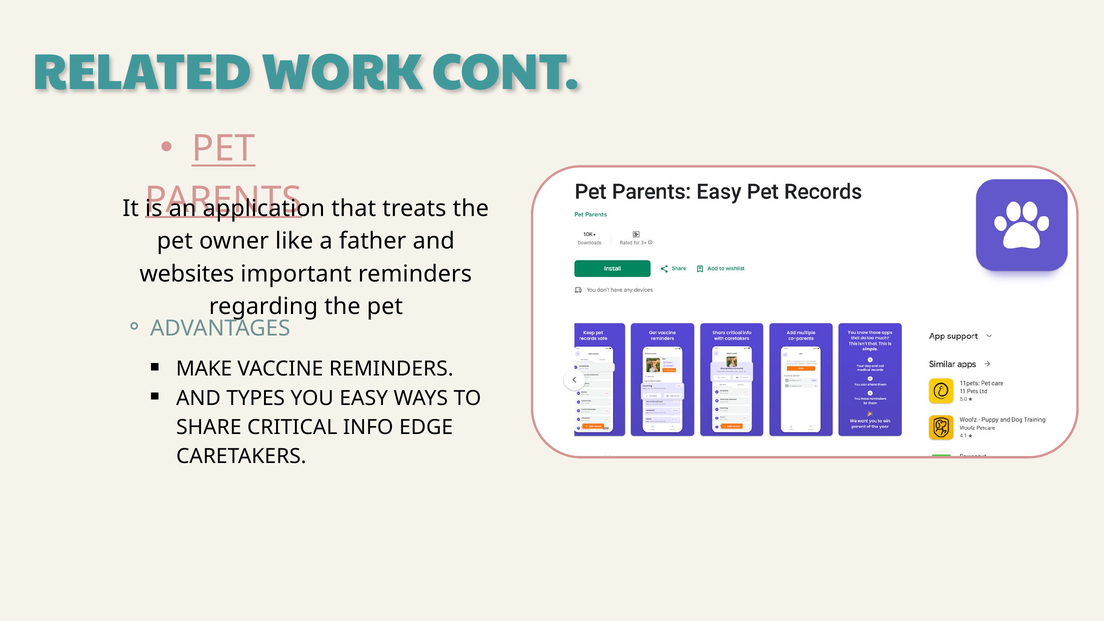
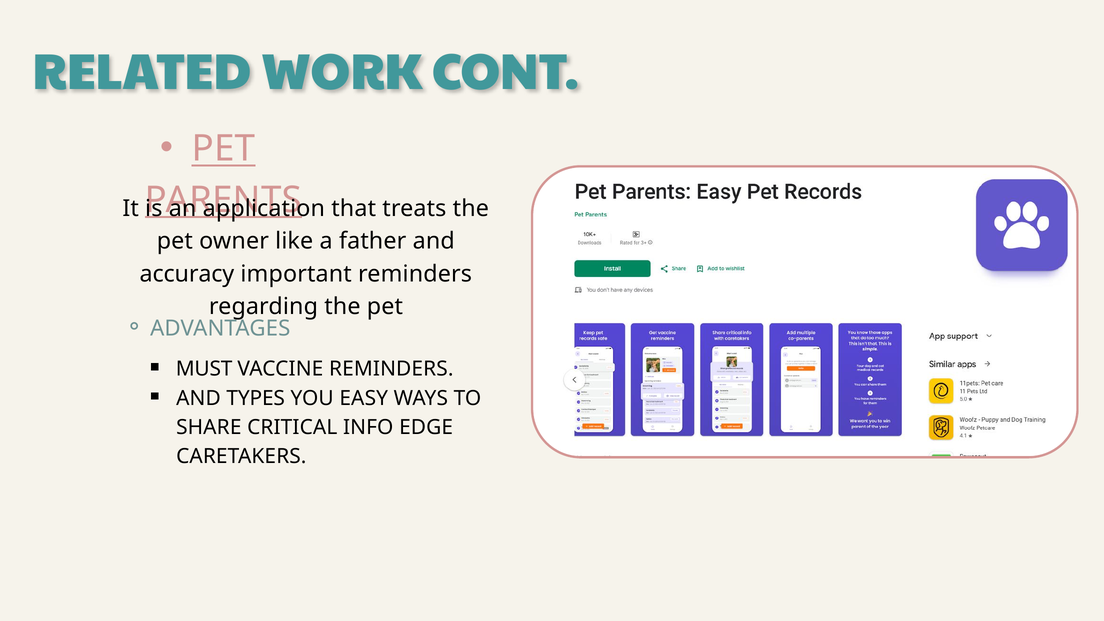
websites: websites -> accuracy (187, 274)
MAKE: MAKE -> MUST (204, 369)
